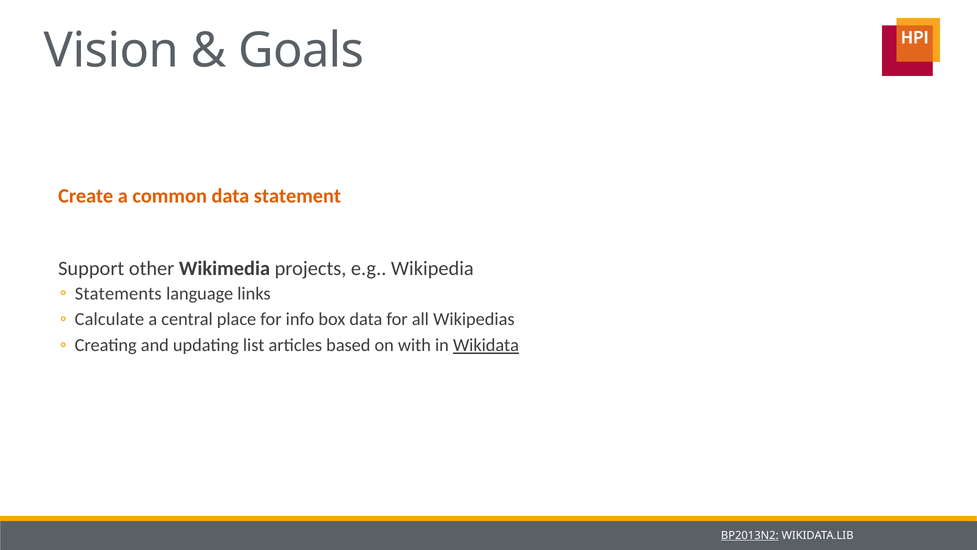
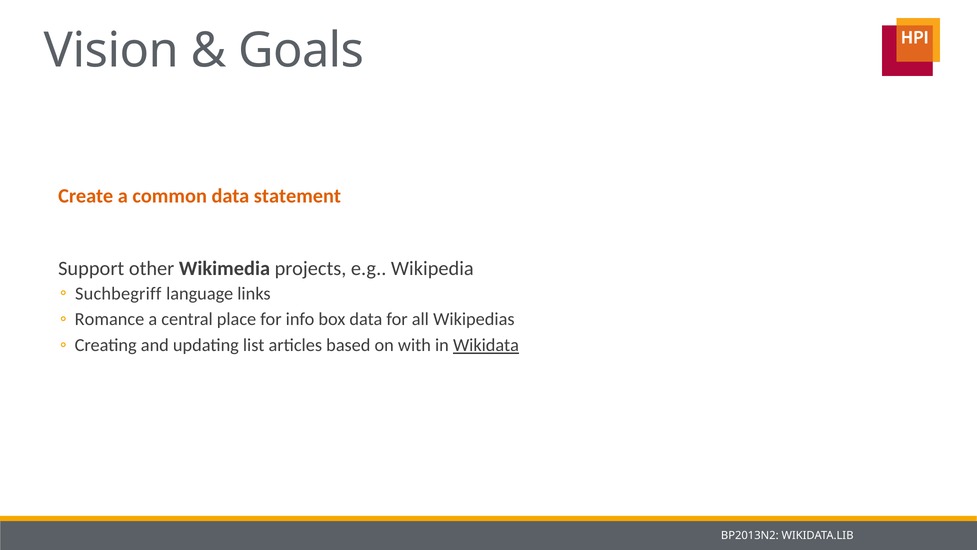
Statements: Statements -> Suchbegriff (118, 293)
Calculate: Calculate -> Romance (110, 319)
BP2013N2 underline: present -> none (750, 535)
